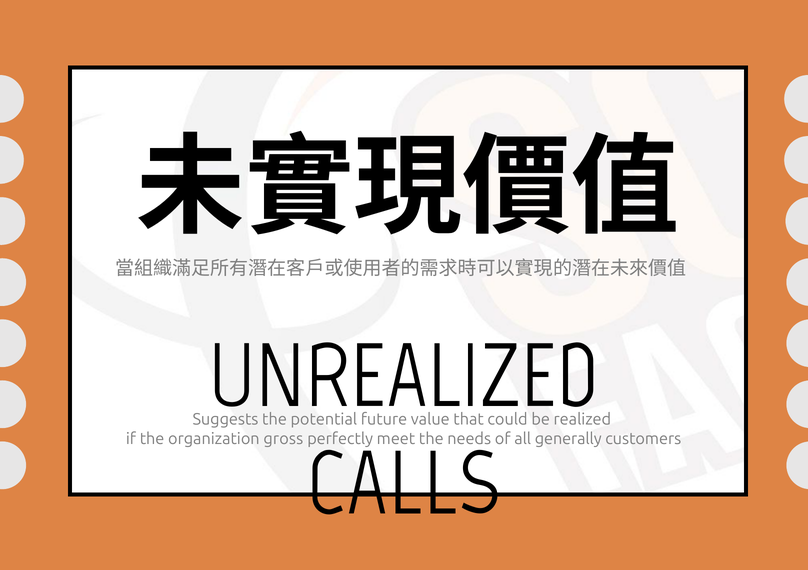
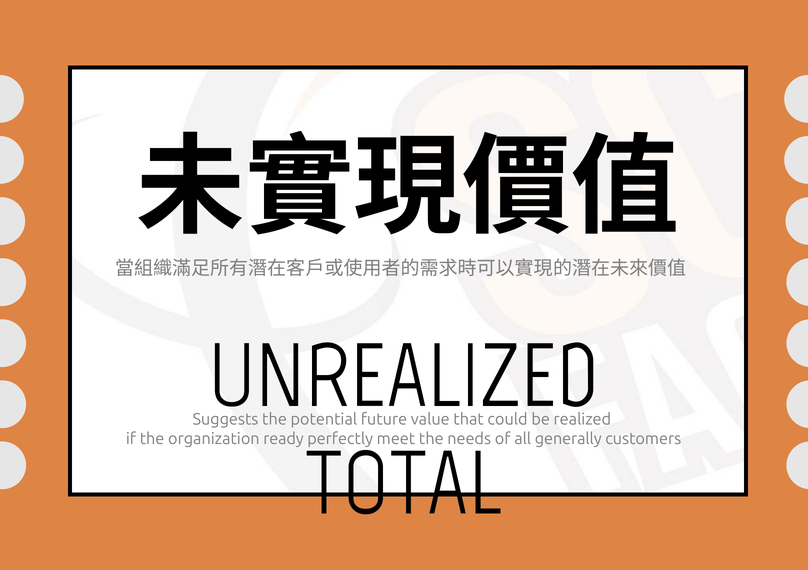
gross: gross -> ready (283, 438)
CALLS: CALLS -> TOTAL (404, 484)
